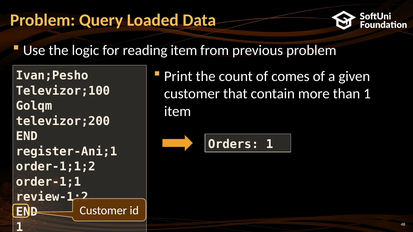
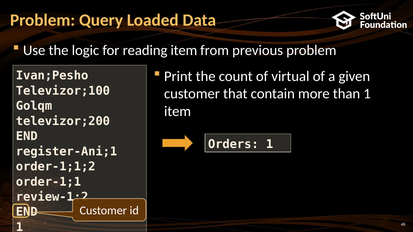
comes: comes -> virtual (290, 76)
